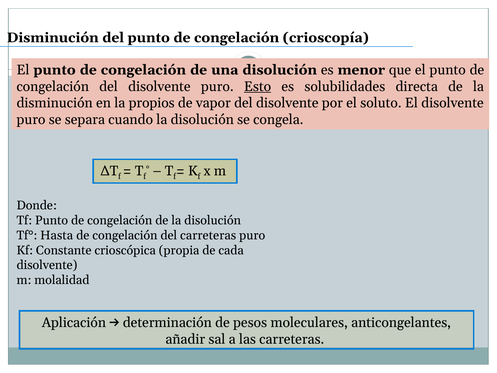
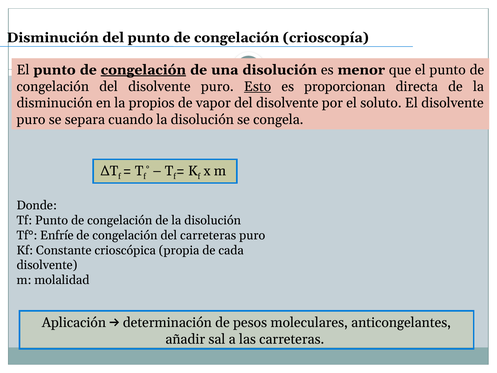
congelación underline: none -> present (143, 70)
solubilidades: solubilidades -> proporcionan (345, 86)
Hasta: Hasta -> Enfríe (57, 235)
